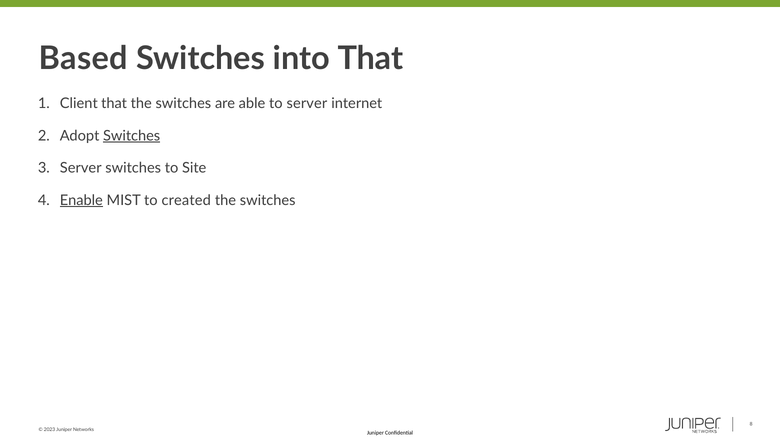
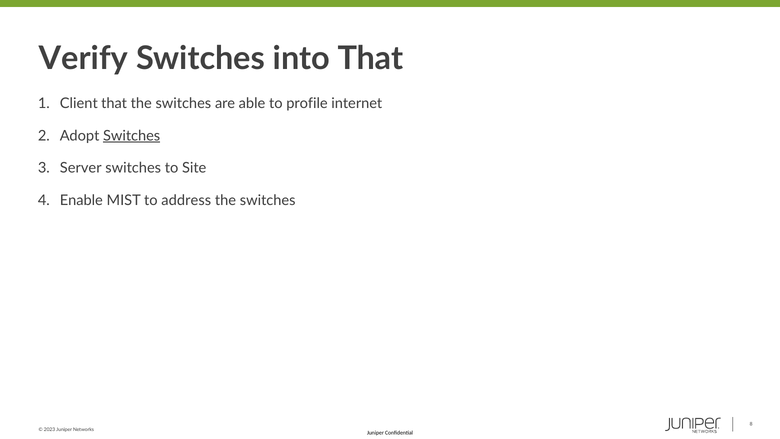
Based: Based -> Verify (83, 58)
to server: server -> profile (307, 103)
Enable underline: present -> none (81, 200)
created: created -> address (186, 200)
